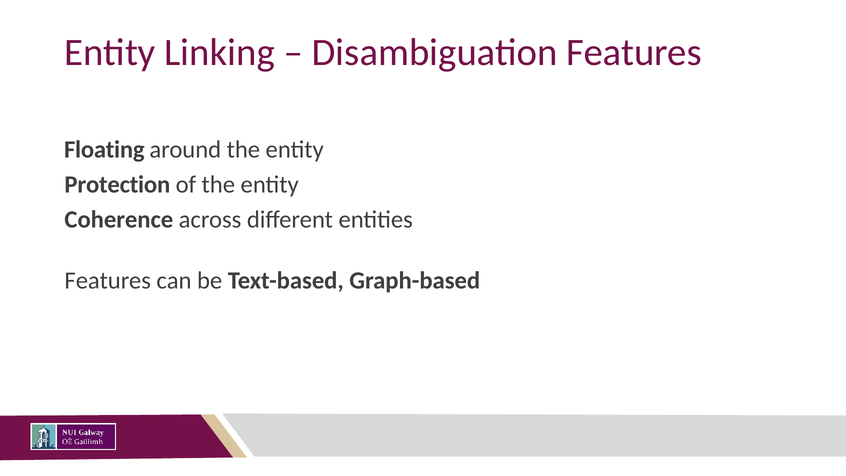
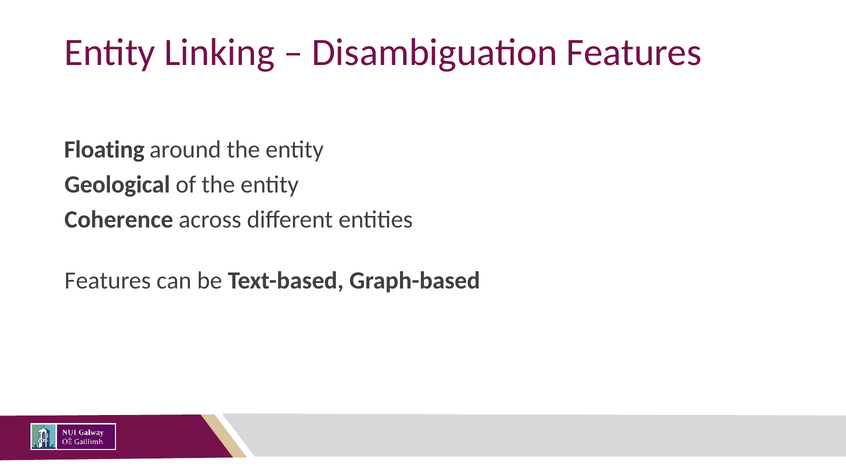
Protection: Protection -> Geological (117, 184)
